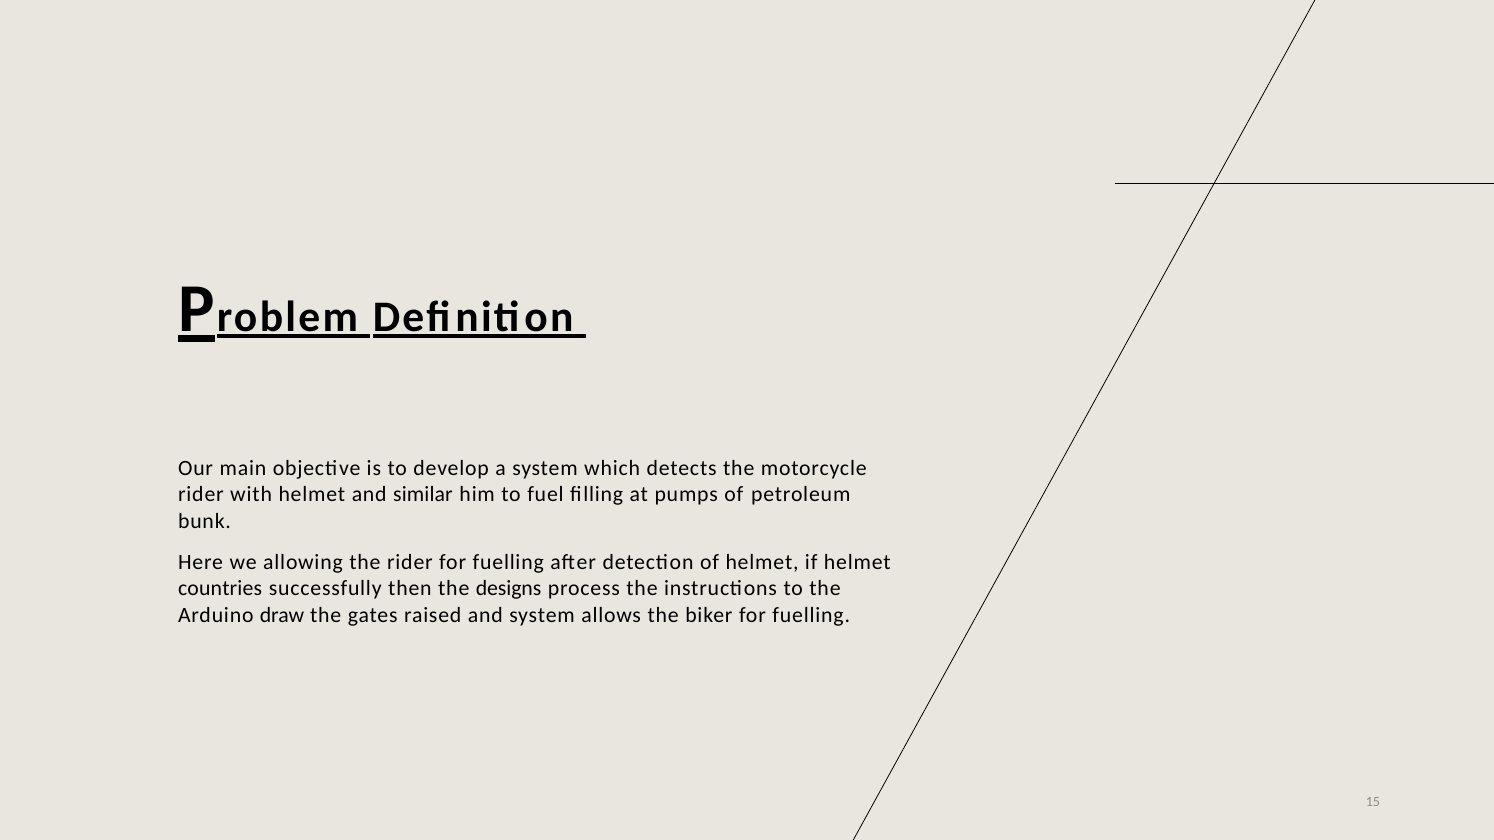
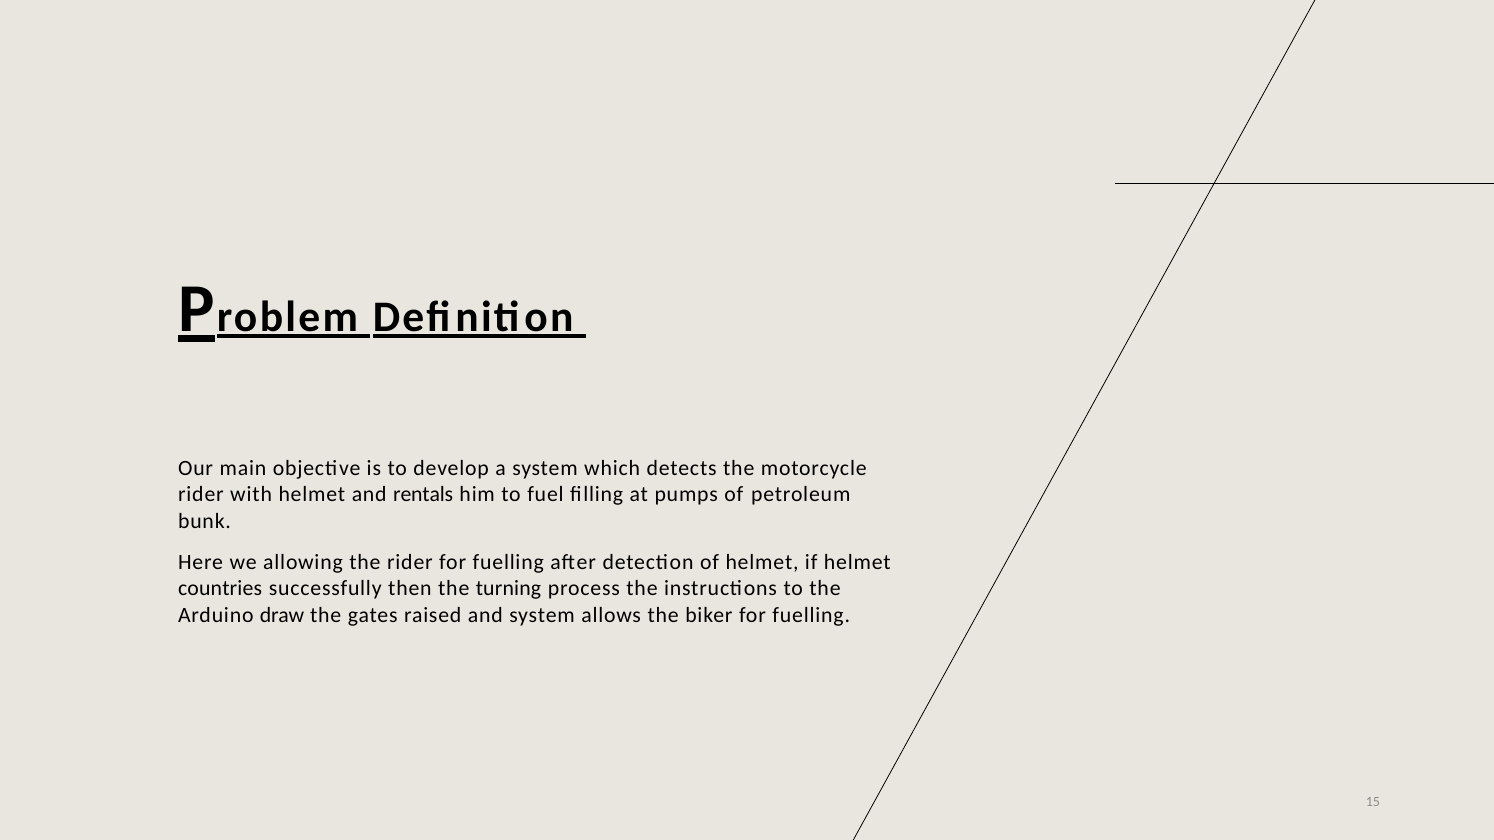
similar: similar -> rentals (423, 495)
designs: designs -> turning (508, 589)
